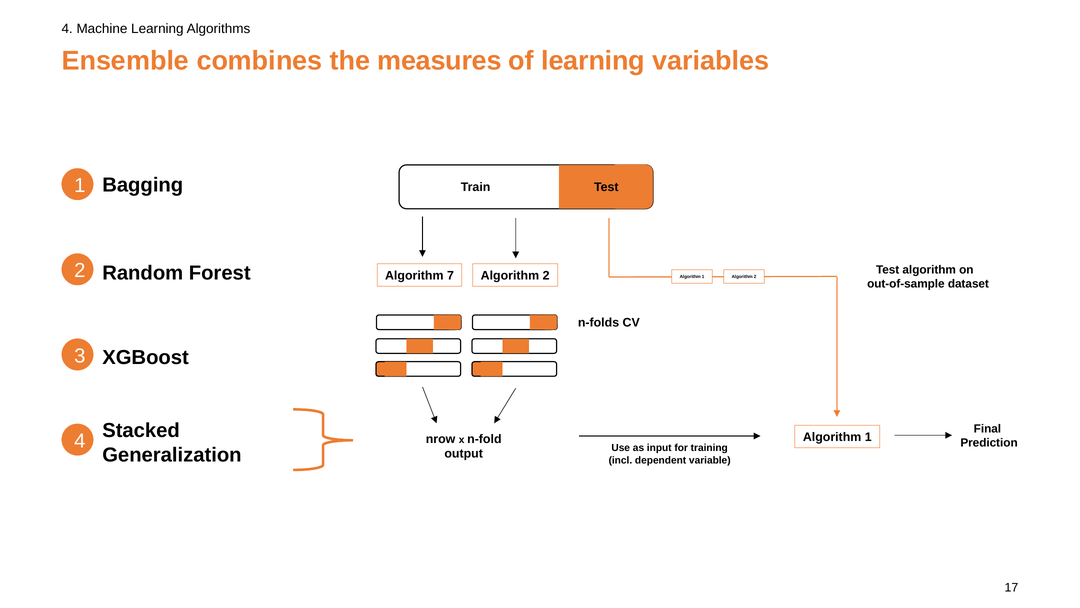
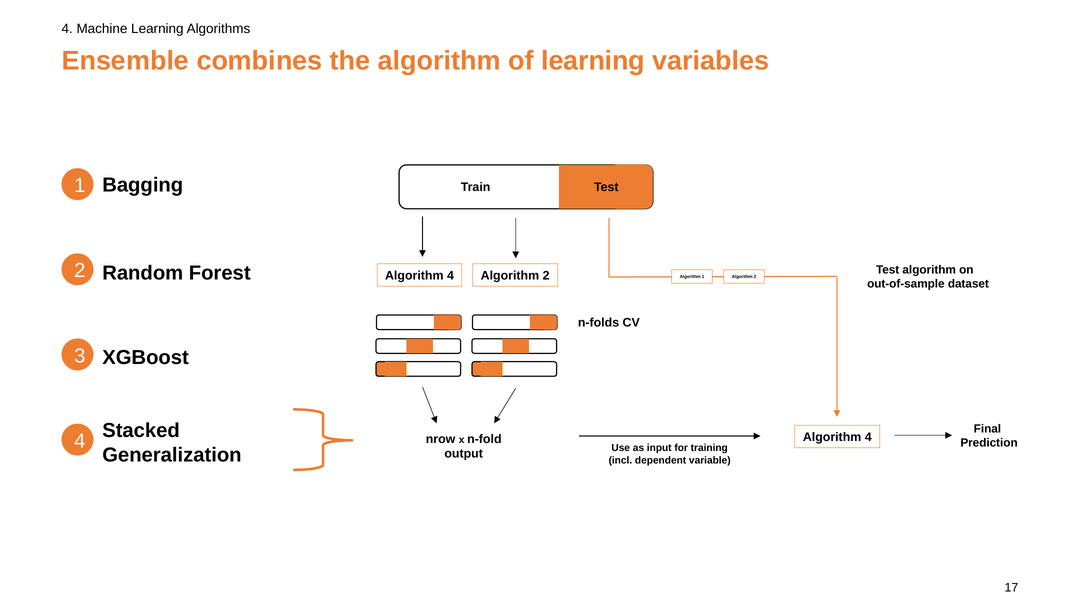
the measures: measures -> algorithm (439, 61)
7: 7 -> 4 (450, 276)
1: 1 -> 4 (868, 437)
